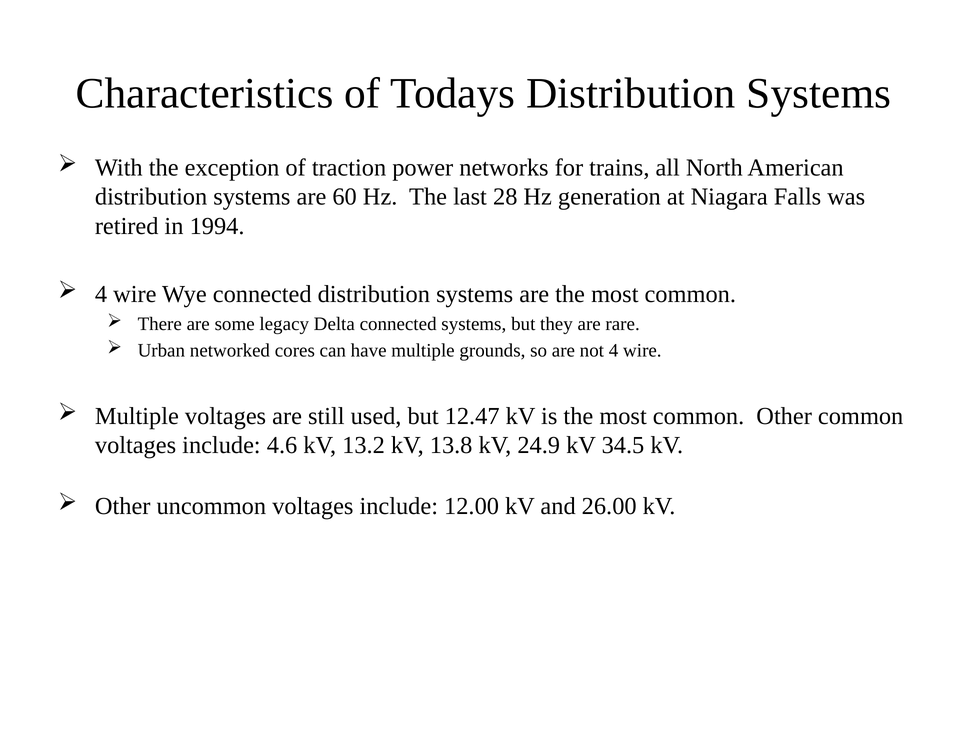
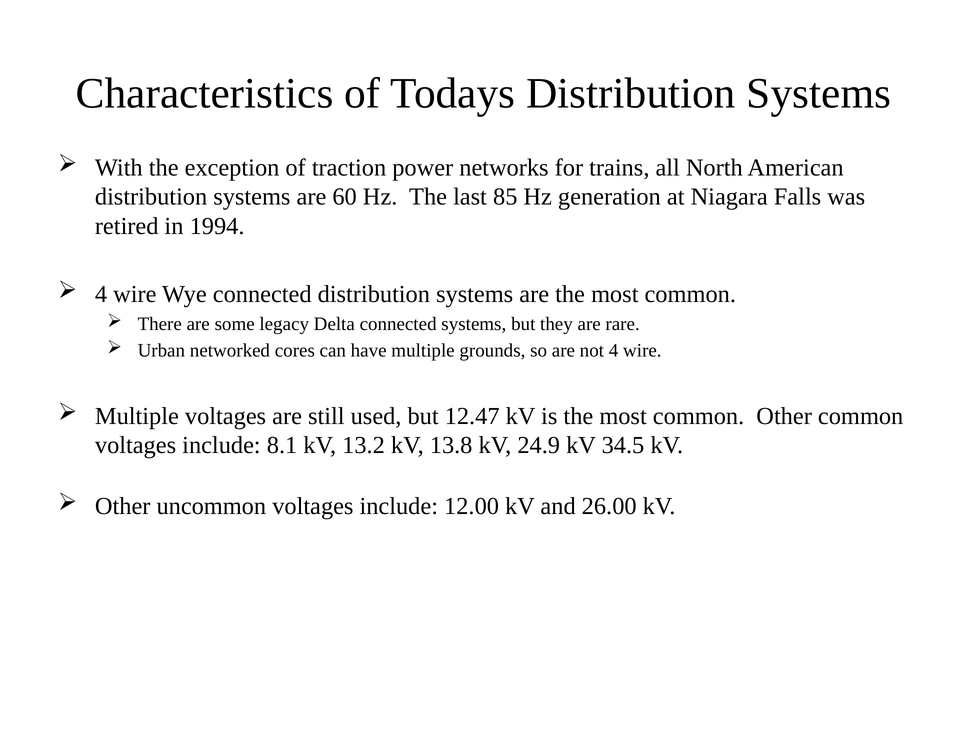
28: 28 -> 85 (505, 197)
4.6: 4.6 -> 8.1 (282, 445)
